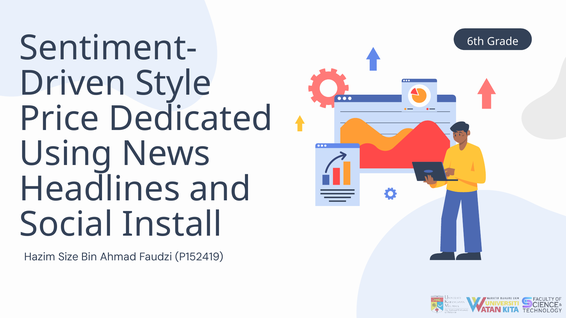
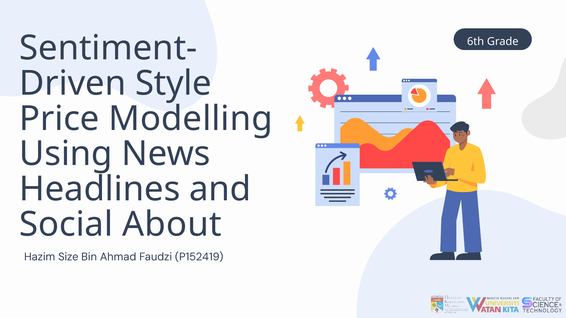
Dedicated: Dedicated -> Modelling (191, 119)
Install: Install -> About (172, 225)
